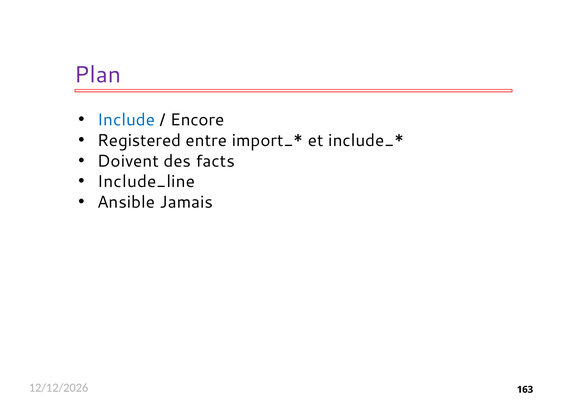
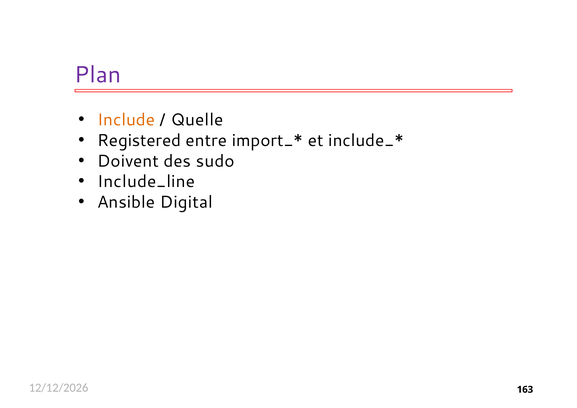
Include colour: blue -> orange (126, 120)
Encore: Encore -> Quelle (197, 120)
facts: facts -> sudo (215, 161)
Jamais: Jamais -> Digital (186, 202)
